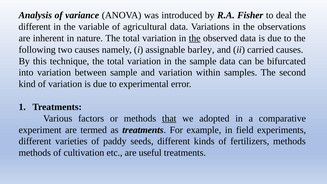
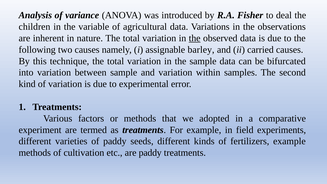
different: different -> children (34, 27)
that underline: present -> none (169, 118)
fertilizers methods: methods -> example (289, 141)
are useful: useful -> paddy (150, 153)
